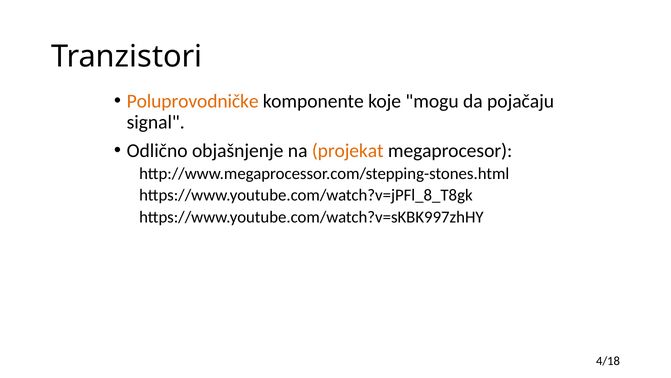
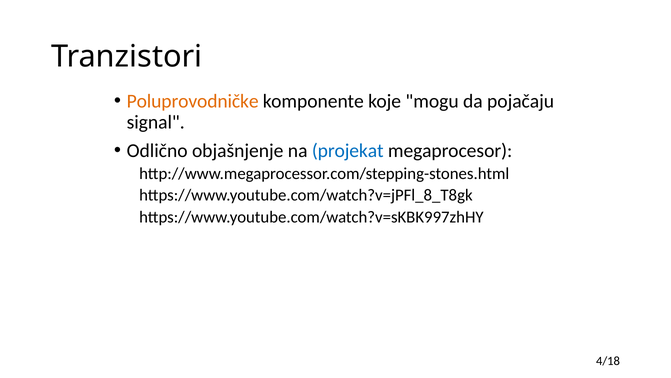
projekat colour: orange -> blue (348, 150)
